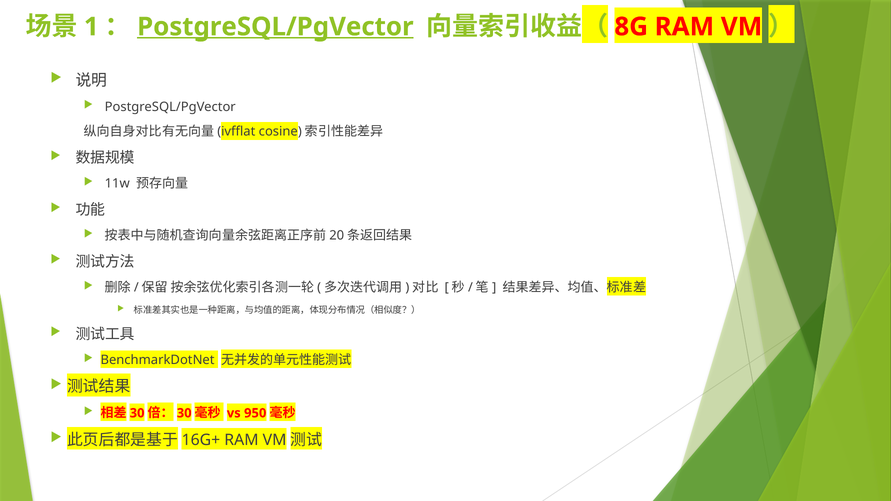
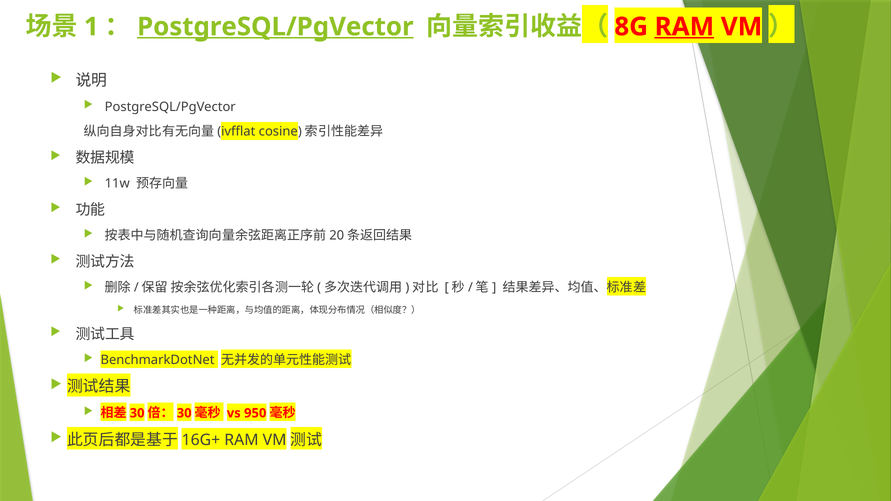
RAM underline: none -> present (684, 27)
